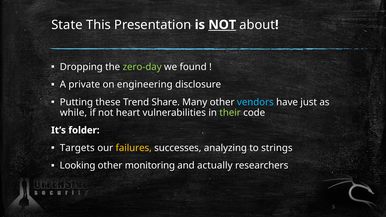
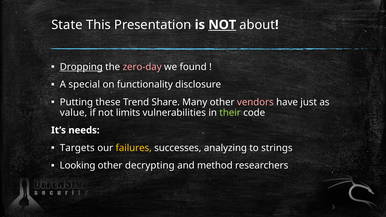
Dropping underline: none -> present (81, 67)
zero-day colour: light green -> pink (142, 67)
private: private -> special (84, 85)
engineering: engineering -> functionality (145, 85)
vendors colour: light blue -> pink (255, 102)
while: while -> value (73, 113)
heart: heart -> limits (128, 113)
folder: folder -> needs (84, 130)
monitoring: monitoring -> decrypting (150, 166)
actually: actually -> method (215, 166)
